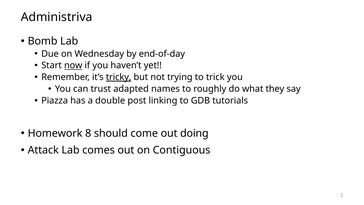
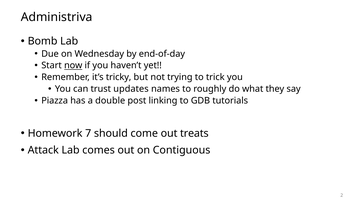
tricky underline: present -> none (119, 77)
adapted: adapted -> updates (131, 89)
8: 8 -> 7 (88, 133)
doing: doing -> treats (194, 133)
